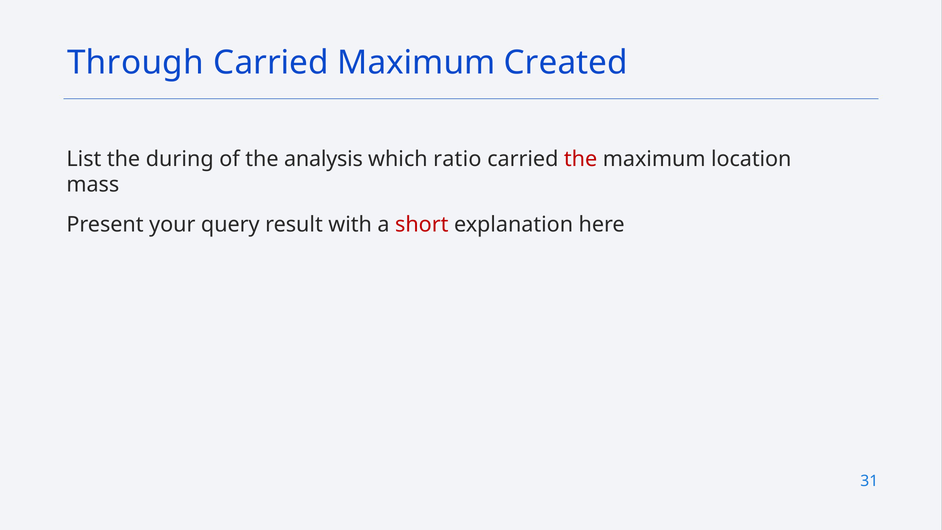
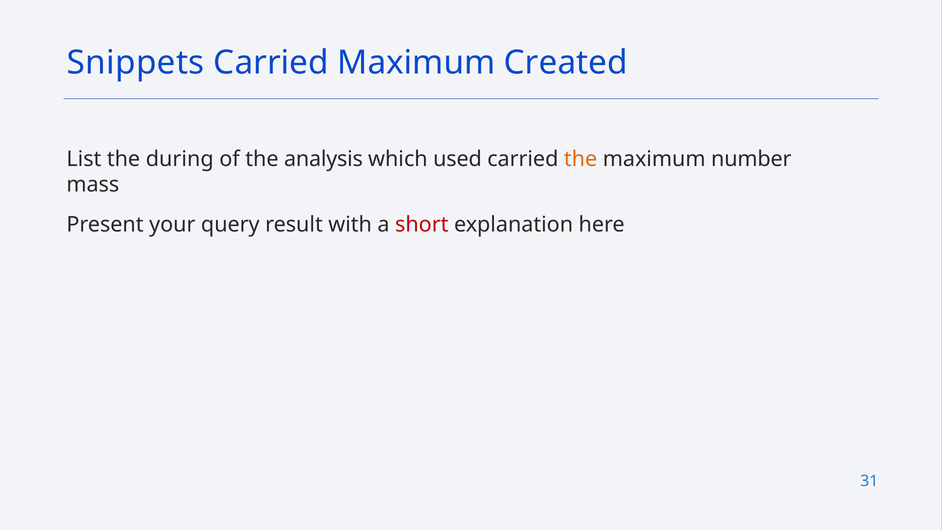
Through: Through -> Snippets (136, 63)
ratio: ratio -> used (458, 159)
the colour: red -> orange (581, 159)
location: location -> number (751, 159)
